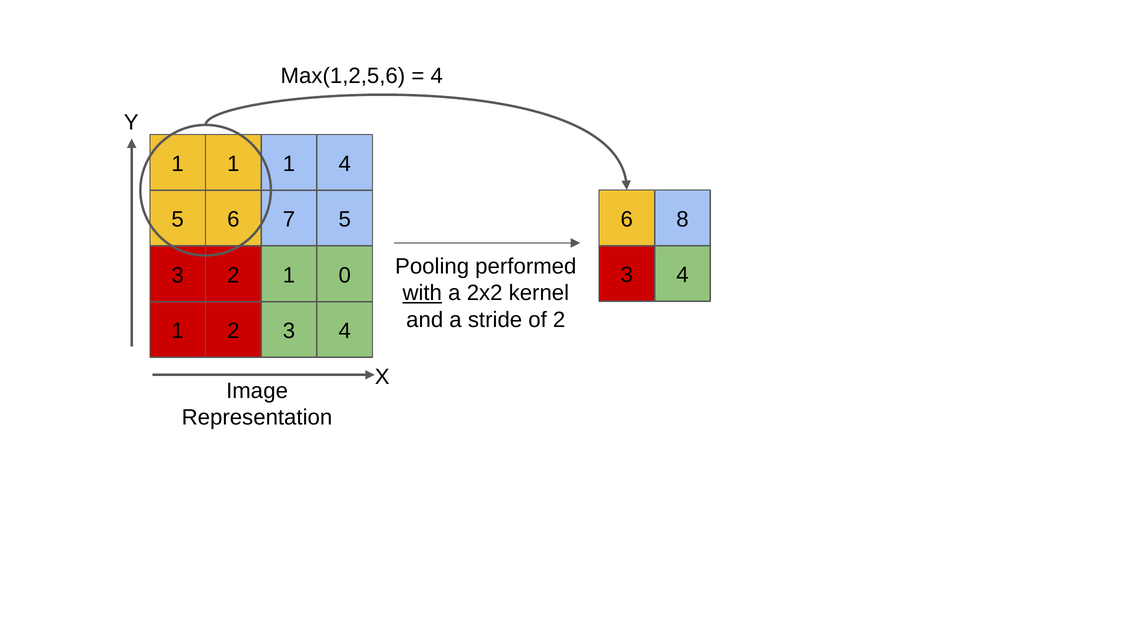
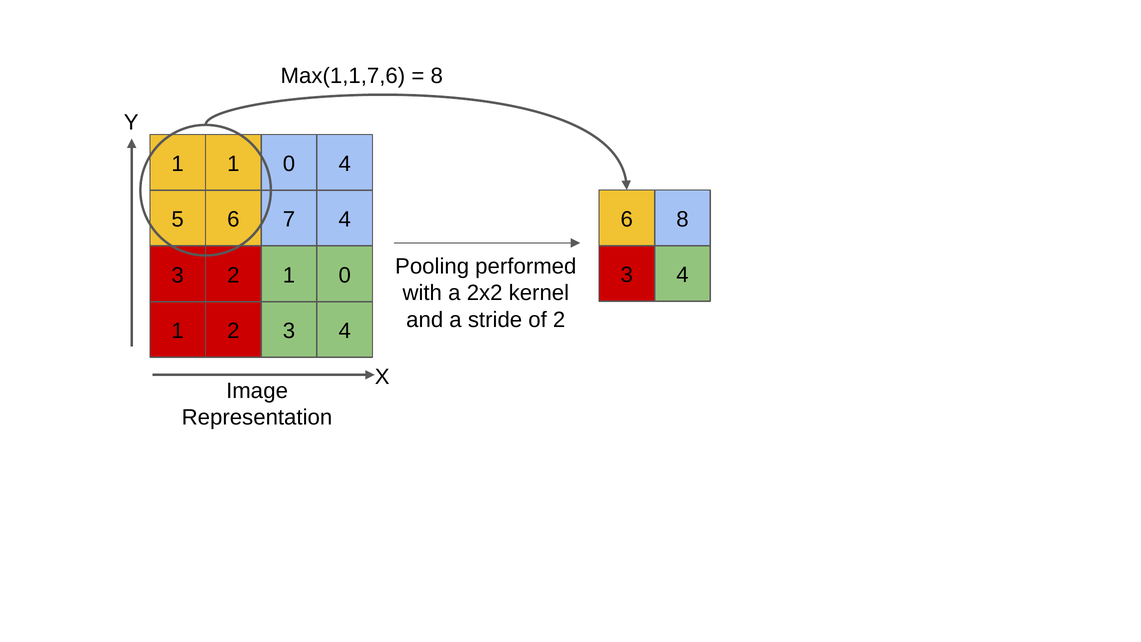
Max(1,2,5,6: Max(1,2,5,6 -> Max(1,1,7,6 (343, 76)
4: 4 -> 8 (437, 76)
1 1 1: 1 -> 0 (289, 164)
7 5: 5 -> 4 (345, 219)
with underline: present -> none (422, 293)
